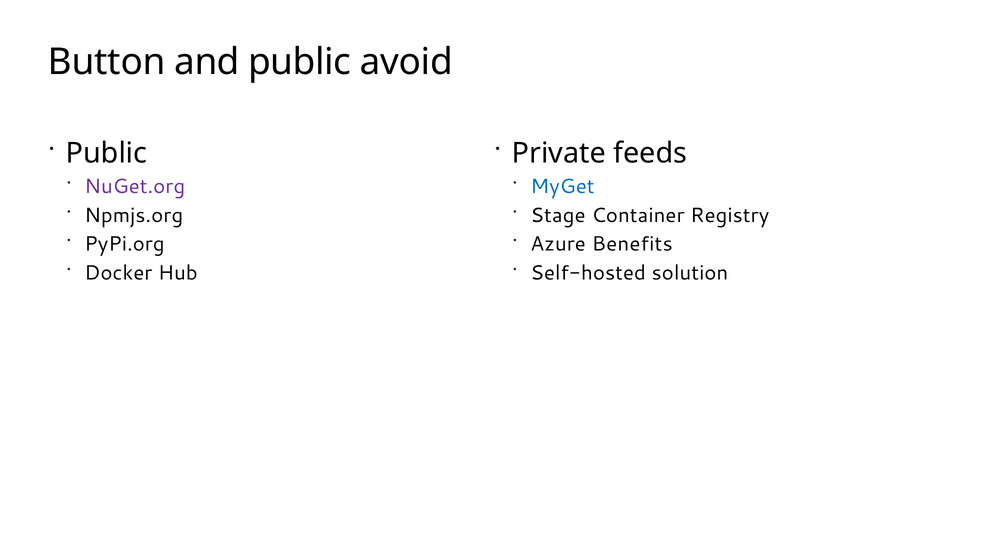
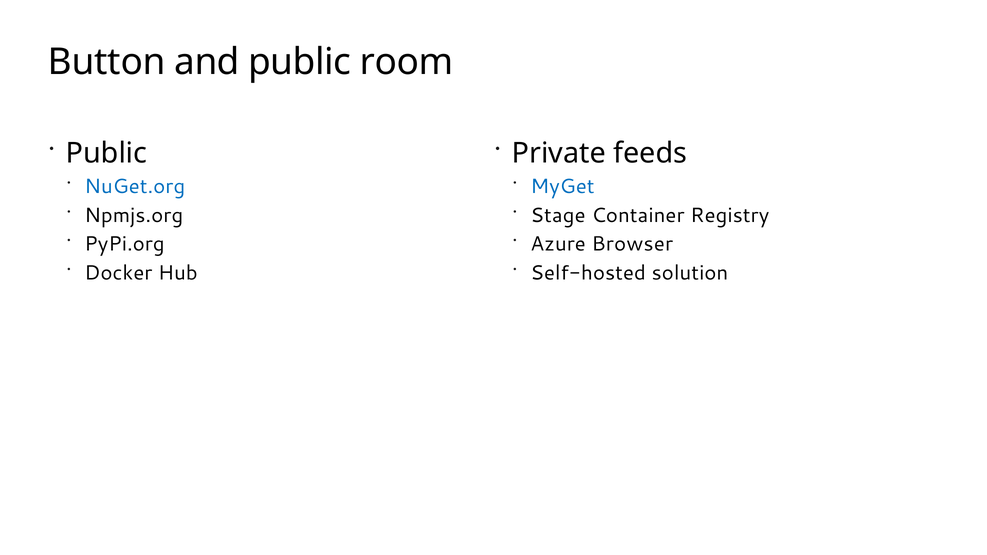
avoid: avoid -> room (406, 62)
NuGet.org colour: purple -> blue (135, 187)
Benefits: Benefits -> Browser (632, 244)
